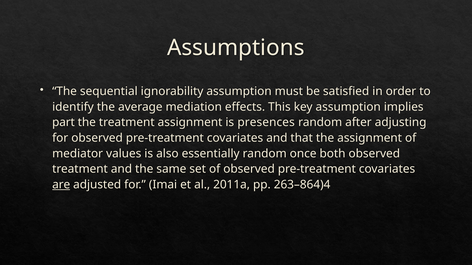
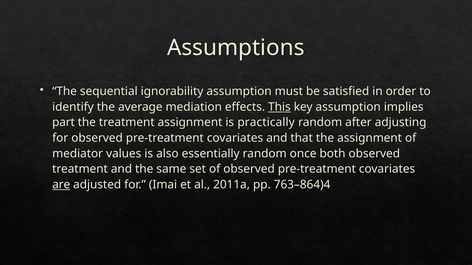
This underline: none -> present (279, 107)
presences: presences -> practically (266, 123)
263–864)4: 263–864)4 -> 763–864)4 (302, 185)
